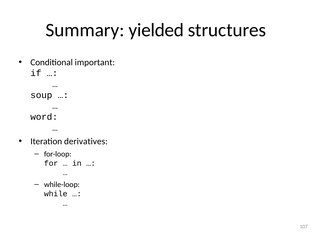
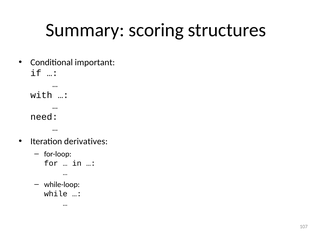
yielded: yielded -> scoring (156, 30)
soup: soup -> with (41, 95)
word: word -> need (44, 117)
